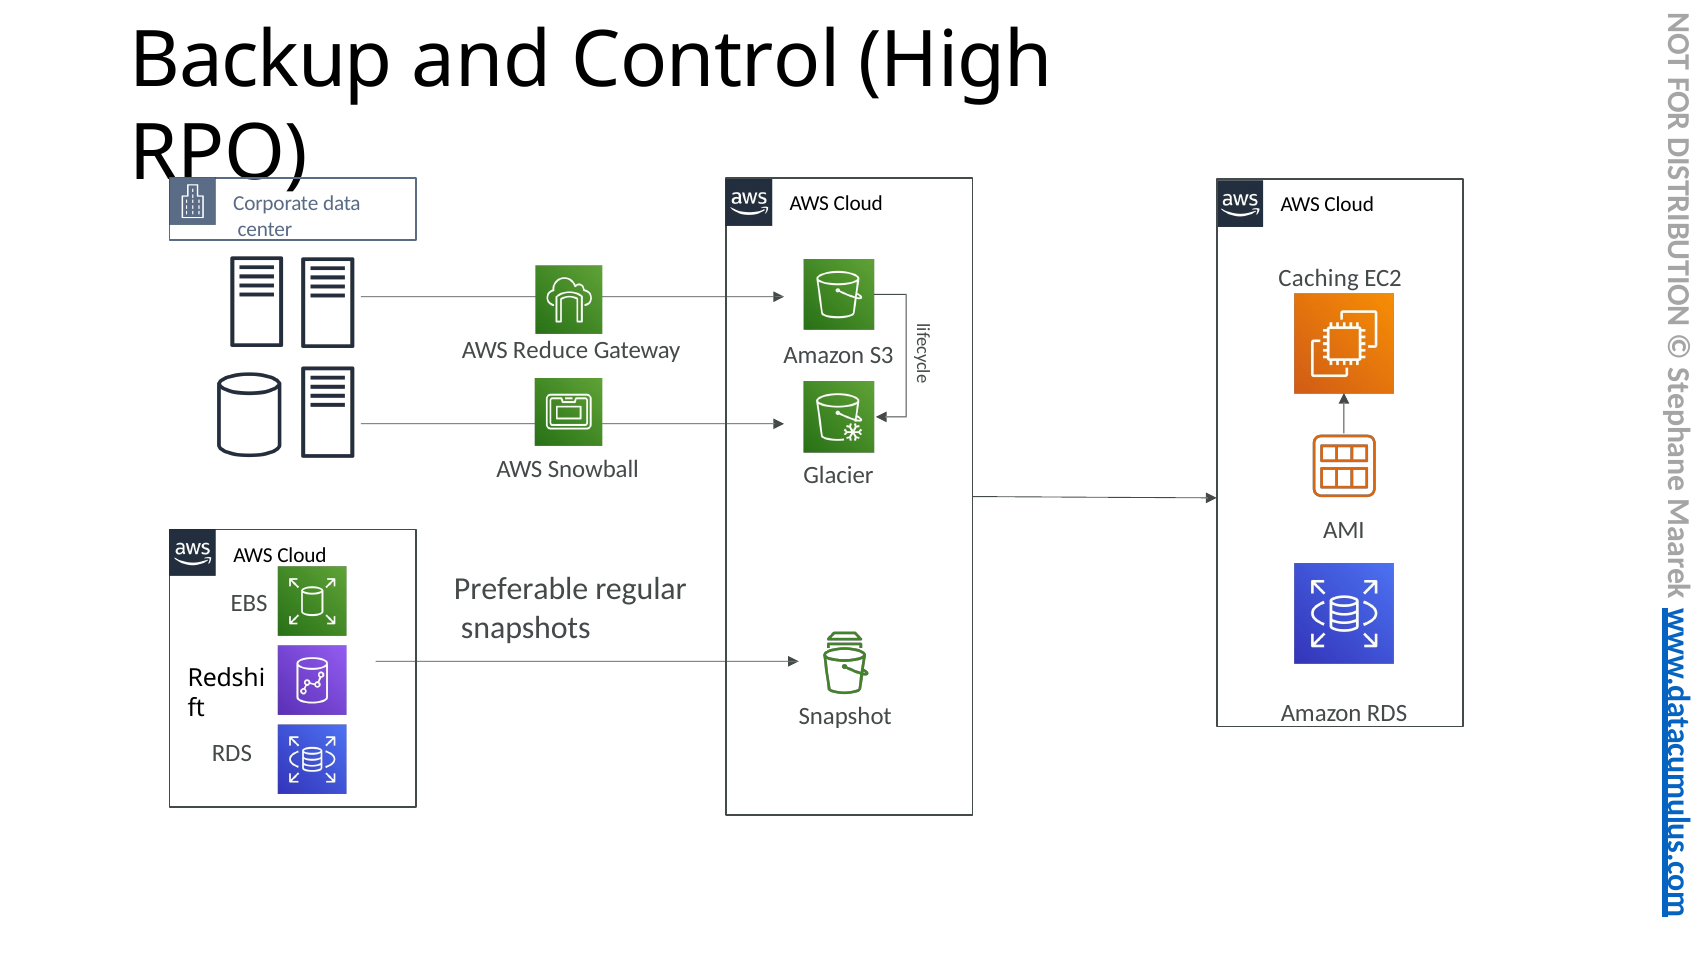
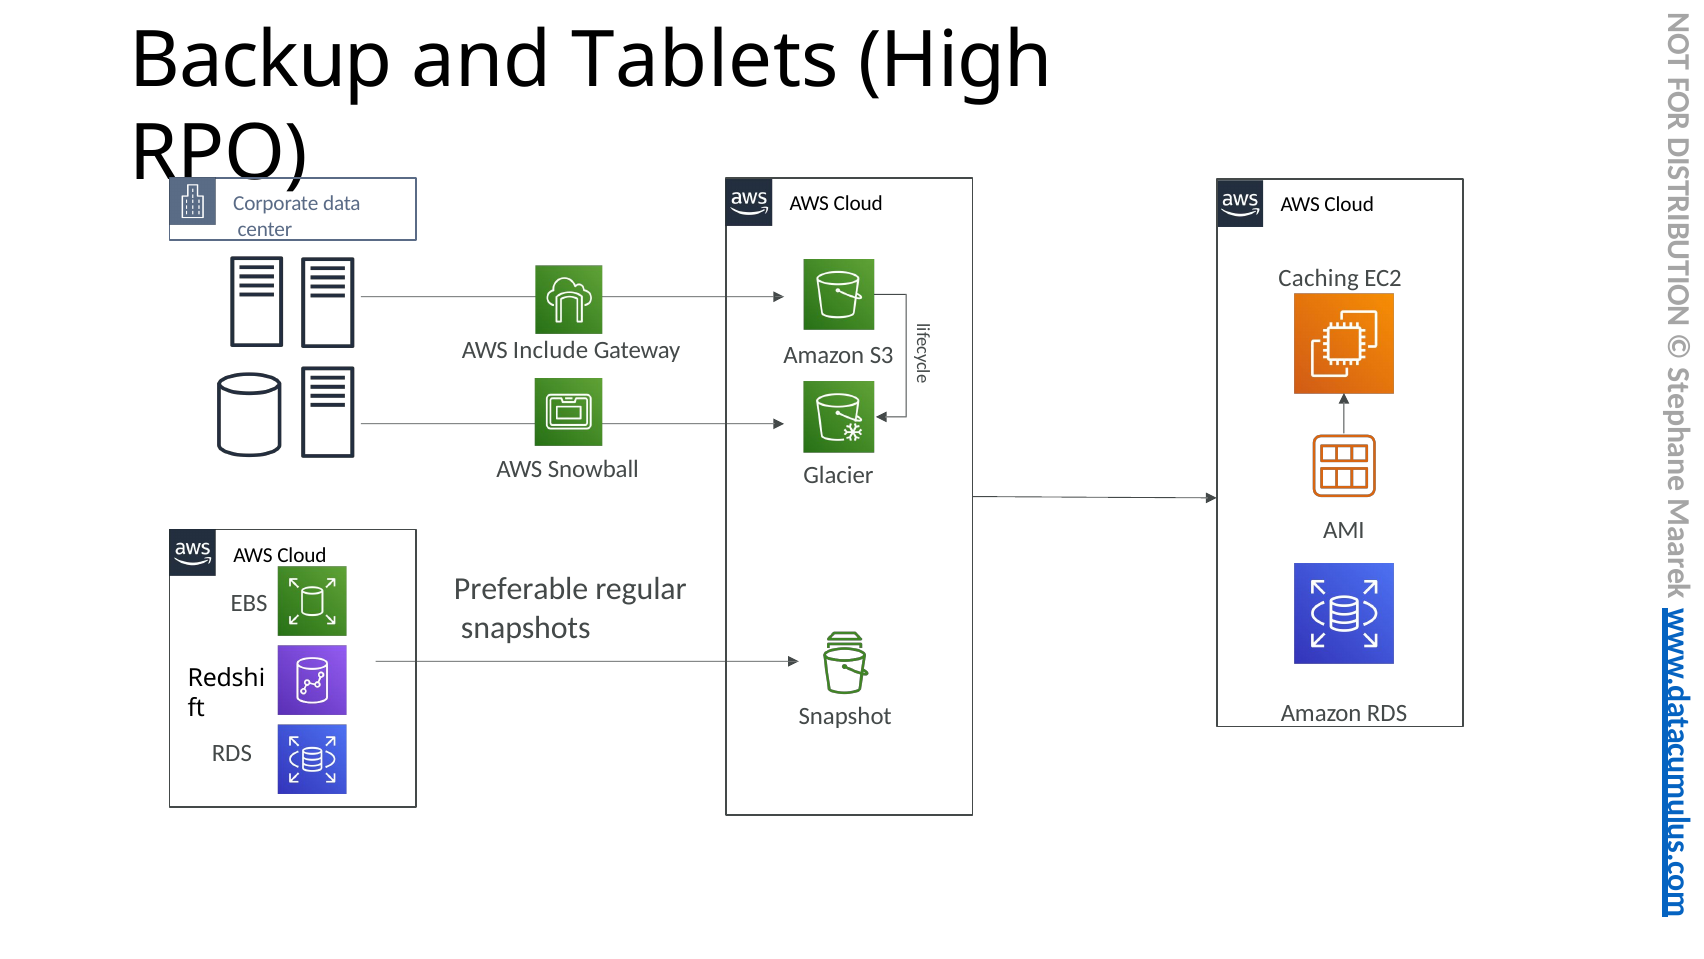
Control: Control -> Tablets (705, 60)
Reduce: Reduce -> Include (551, 350)
